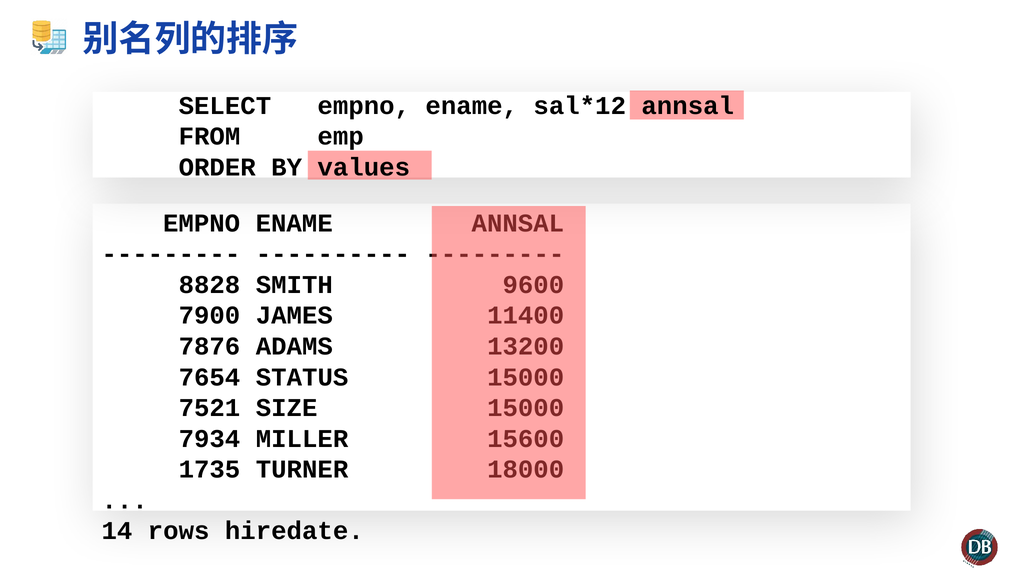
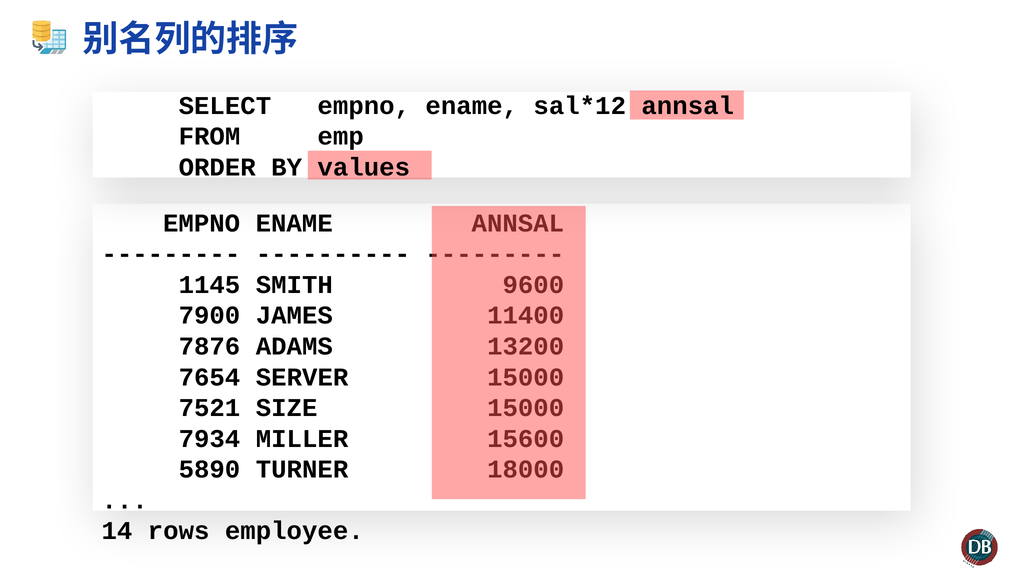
8828: 8828 -> 1145 (209, 285)
STATUS: STATUS -> SERVER (302, 377)
1735: 1735 -> 5890 (209, 470)
hiredate: hiredate -> employee (294, 531)
